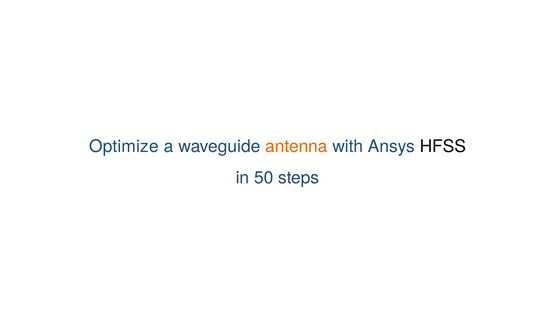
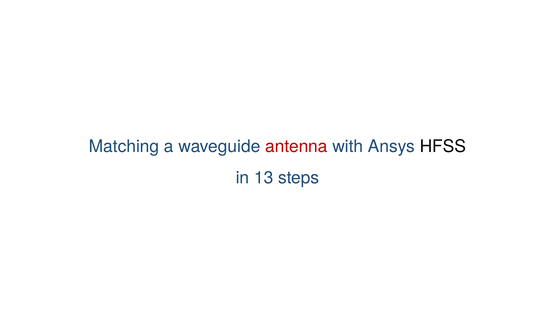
Optimize: Optimize -> Matching (124, 147)
antenna colour: orange -> red (296, 147)
50: 50 -> 13 (264, 178)
